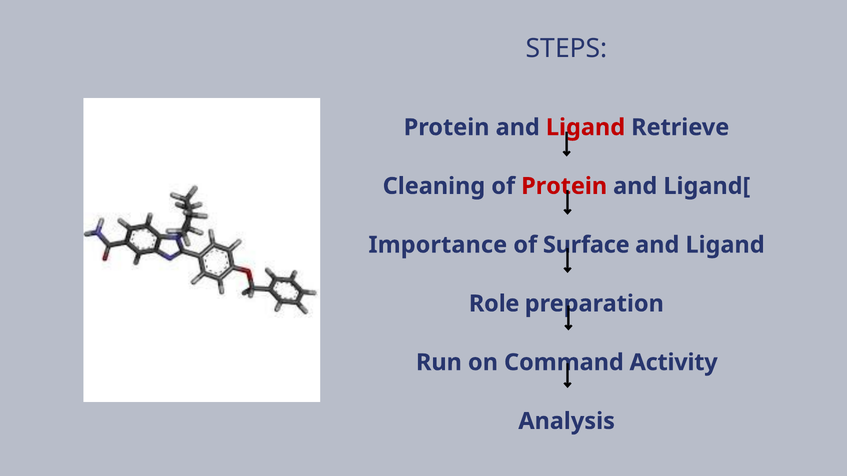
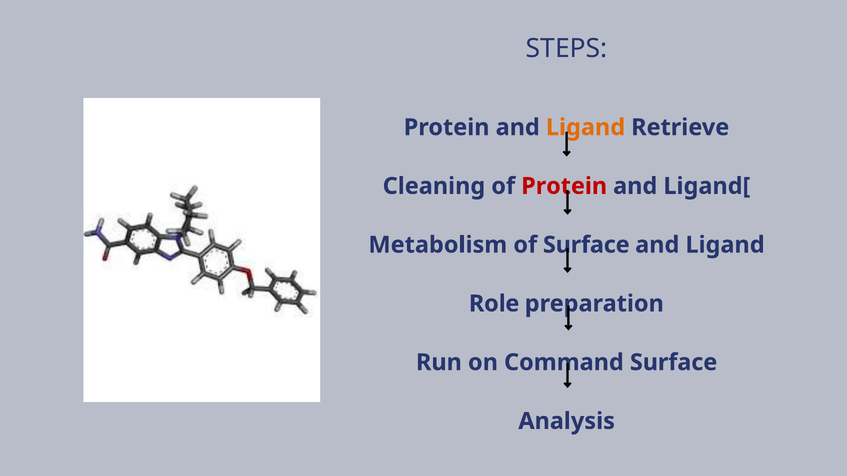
Ligand colour: red -> orange (585, 127)
Importance: Importance -> Metabolism (438, 245)
Command Activity: Activity -> Surface (674, 363)
